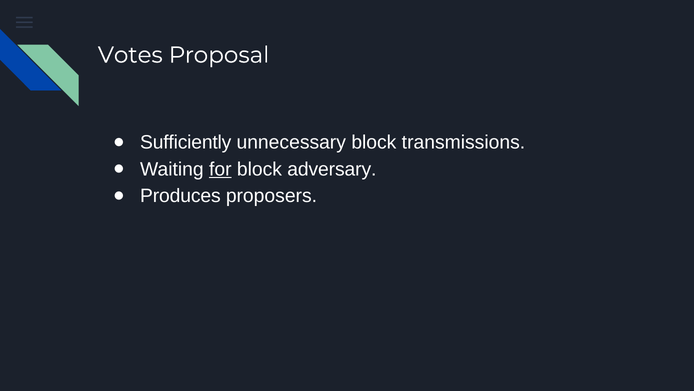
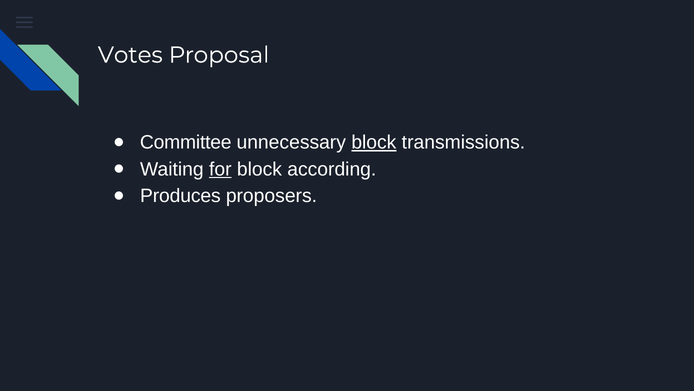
Sufficiently: Sufficiently -> Committee (186, 142)
block underline: none -> present (374, 142)
adversary: adversary -> according (332, 169)
